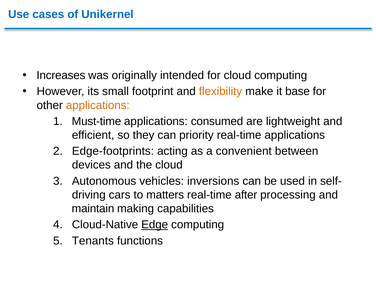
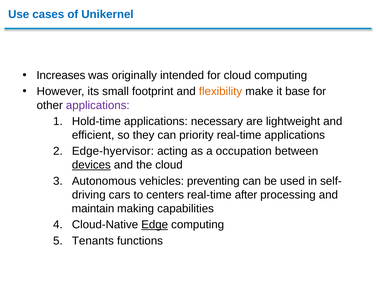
applications colour: orange -> purple (98, 105)
Must-time: Must-time -> Hold-time (96, 121)
consumed: consumed -> necessary (217, 121)
Edge-footprints: Edge-footprints -> Edge-hyervisor (113, 151)
convenient: convenient -> occupation (244, 151)
devices underline: none -> present (91, 165)
inversions: inversions -> preventing (213, 181)
matters: matters -> centers (165, 195)
